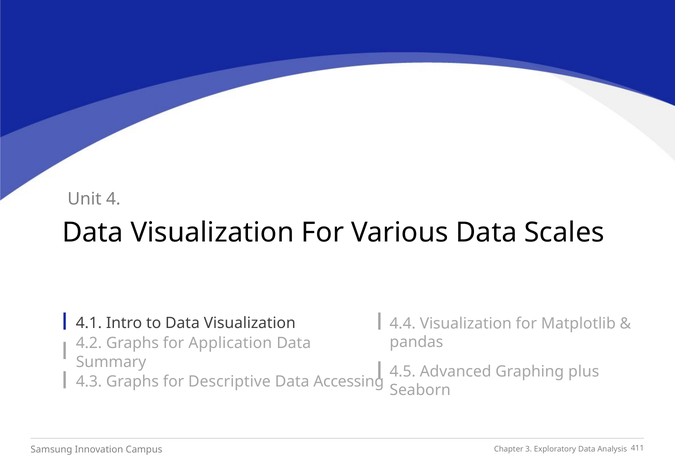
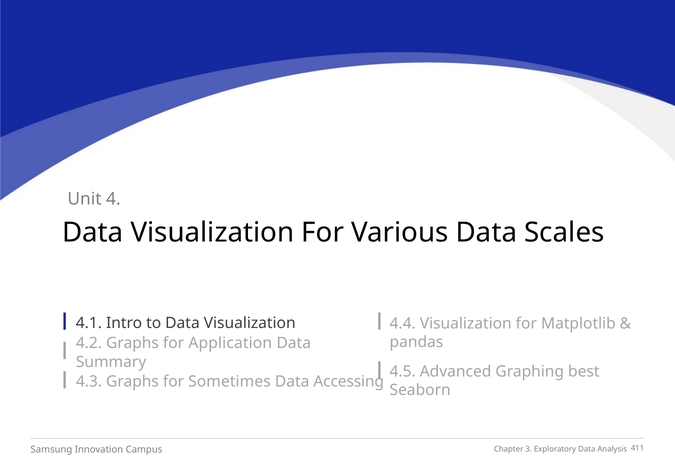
plus: plus -> best (584, 371)
Descriptive: Descriptive -> Sometimes (229, 381)
